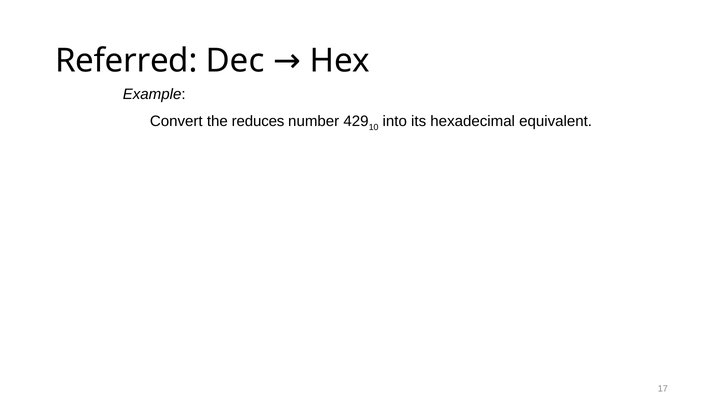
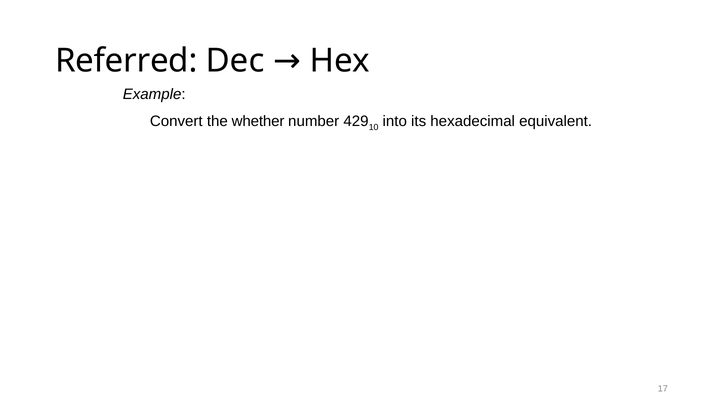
reduces: reduces -> whether (258, 121)
